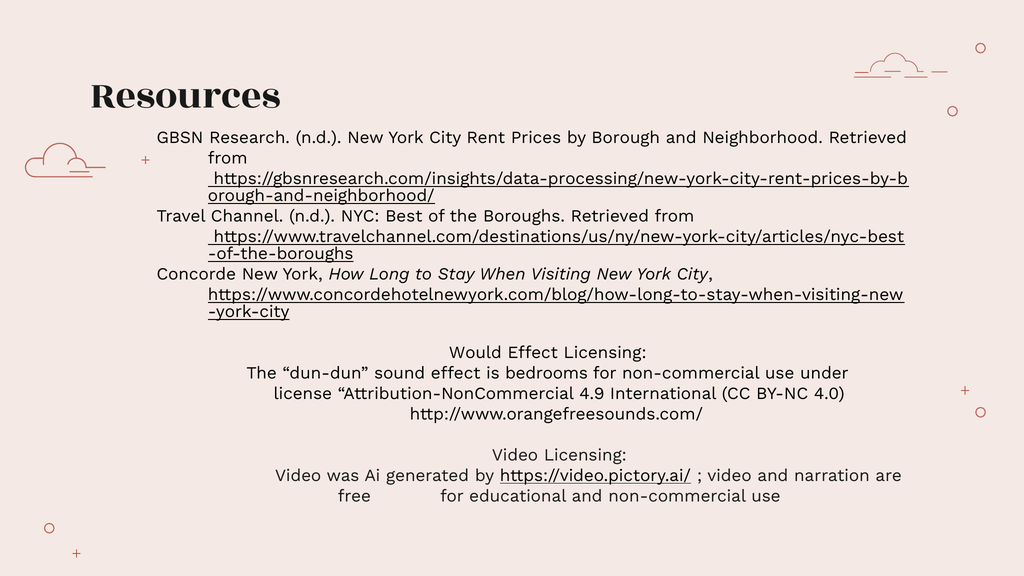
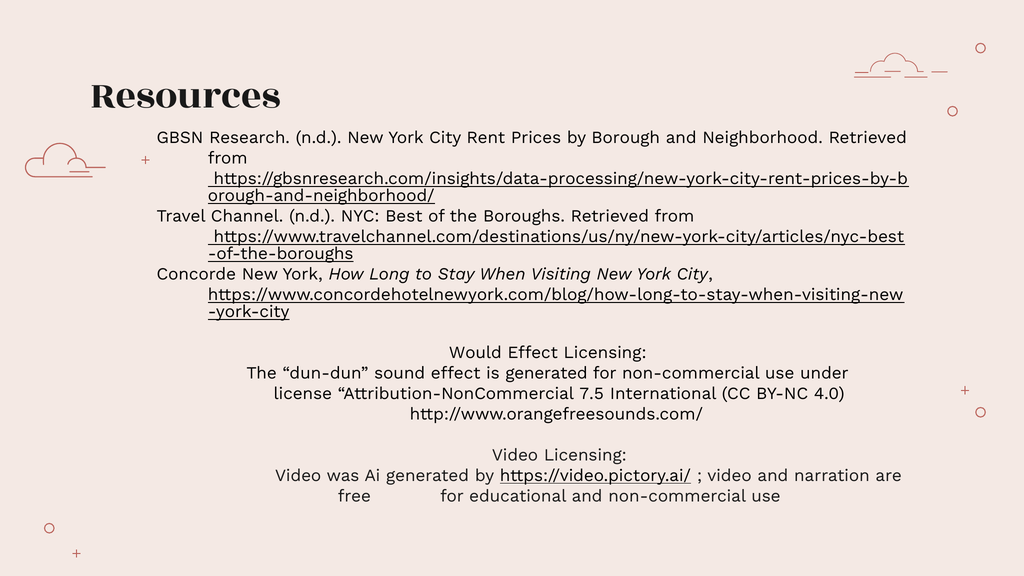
is bedrooms: bedrooms -> generated (547, 373)
4.9: 4.9 -> 7.5 (592, 394)
